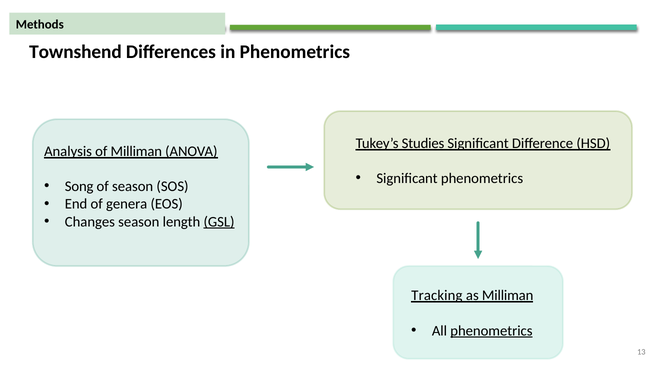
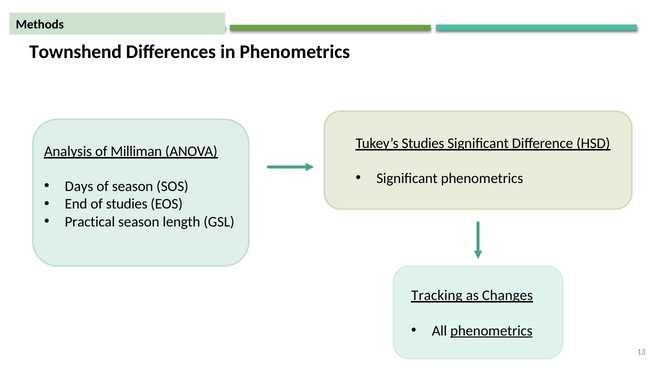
Song: Song -> Days (79, 186)
of genera: genera -> studies (127, 204)
Changes: Changes -> Practical (90, 222)
GSL underline: present -> none (219, 222)
as Milliman: Milliman -> Changes (508, 295)
